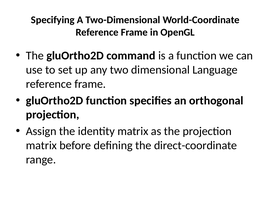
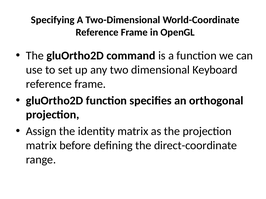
Language: Language -> Keyboard (215, 70)
